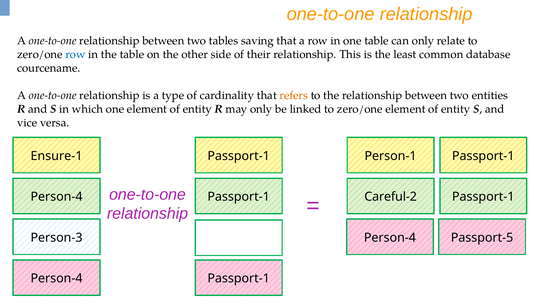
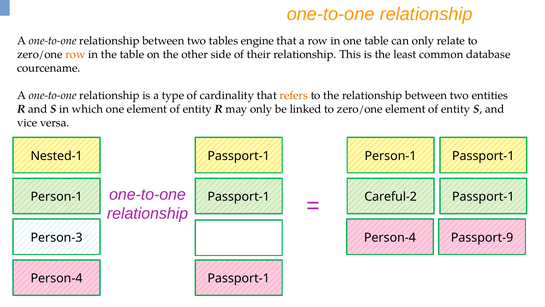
saving: saving -> engine (257, 41)
row colour: blue -> orange (76, 54)
Ensure-1: Ensure-1 -> Nested-1 (57, 156)
Person-4: Person-4 -> Person-1 (57, 197)
Passport-5: Passport-5 -> Passport-9 (482, 237)
